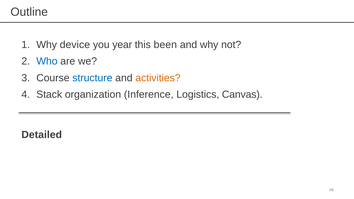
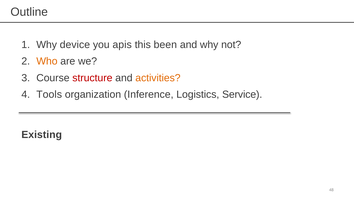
year: year -> apis (122, 45)
Who colour: blue -> orange (47, 61)
structure colour: blue -> red (92, 78)
Stack: Stack -> Tools (49, 95)
Canvas: Canvas -> Service (242, 95)
Detailed: Detailed -> Existing (42, 135)
